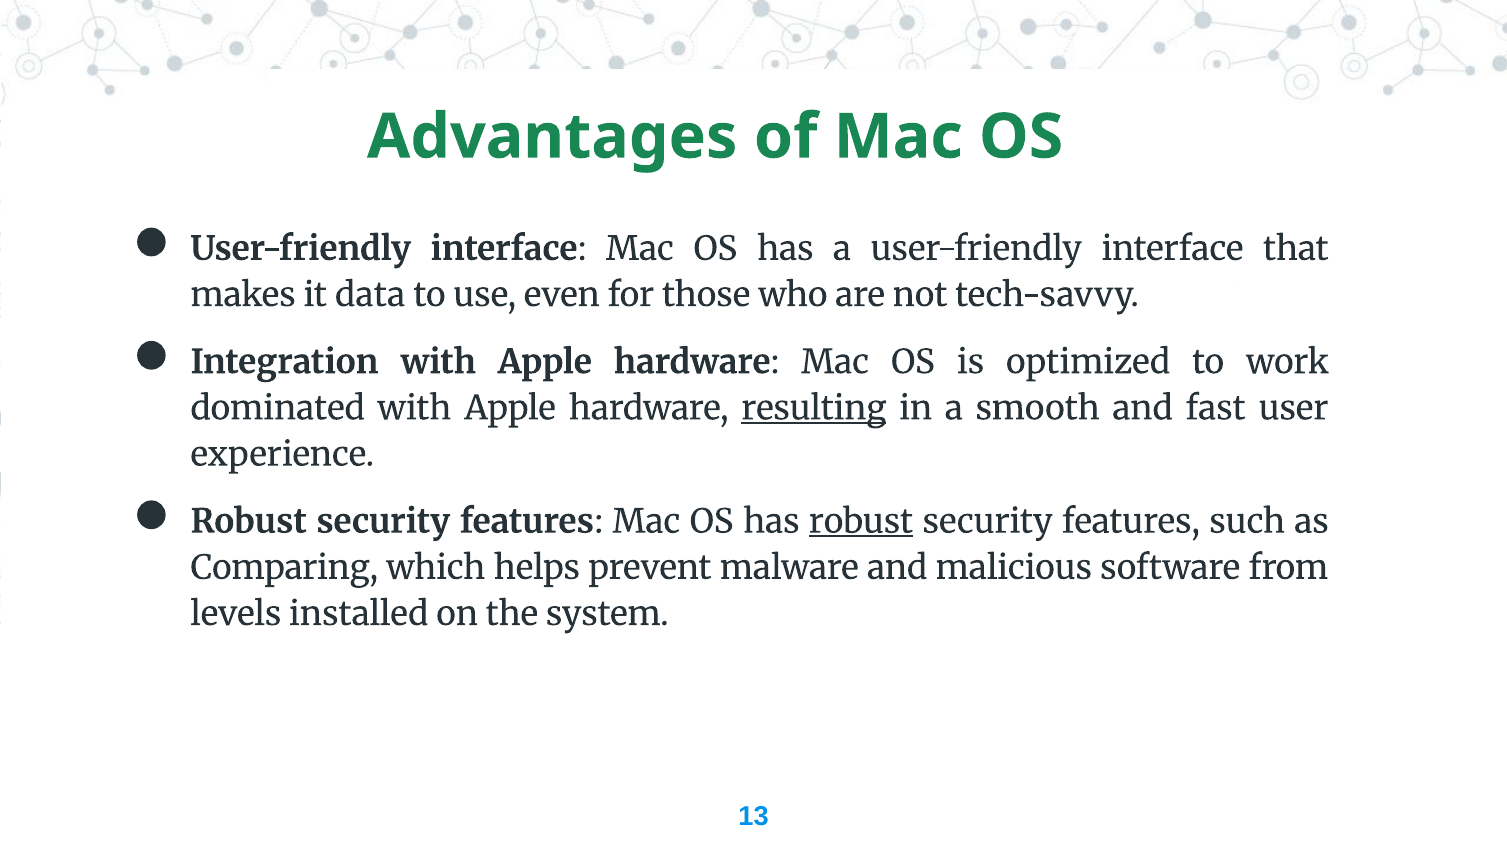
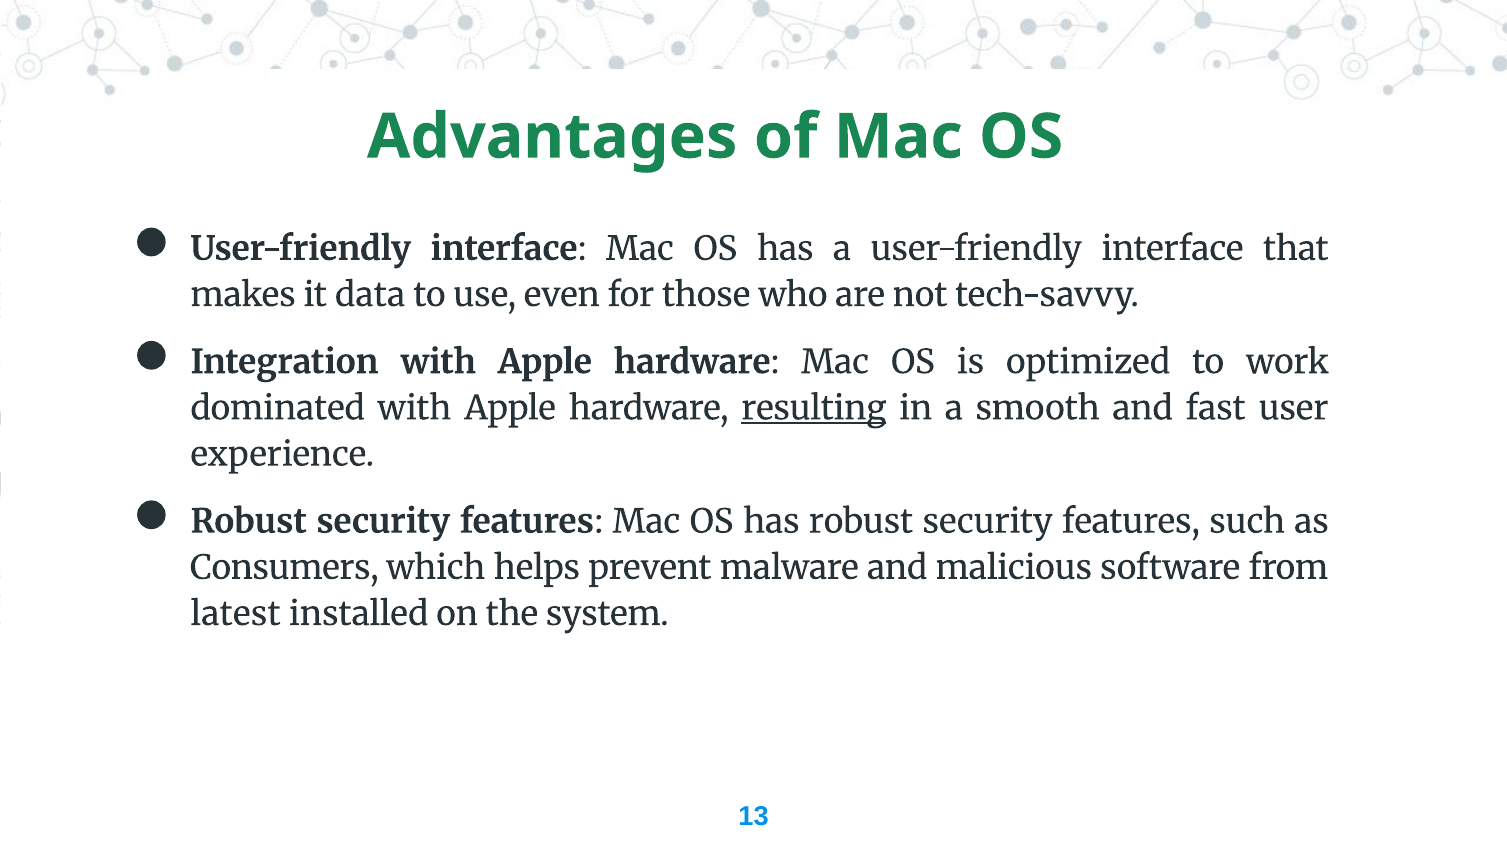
robust underline: present -> none (861, 522)
Comparing: Comparing -> Consumers (284, 568)
levels: levels -> latest (236, 614)
